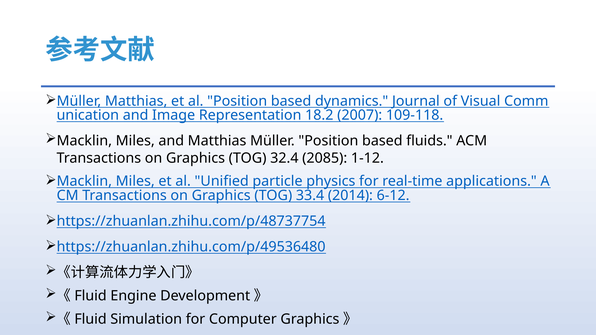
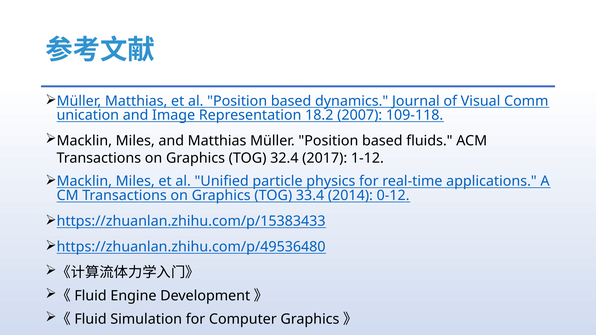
2085: 2085 -> 2017 (325, 158)
6-12: 6-12 -> 0-12 (393, 196)
https://zhuanlan.zhihu.com/p/48737754: https://zhuanlan.zhihu.com/p/48737754 -> https://zhuanlan.zhihu.com/p/15383433 (191, 221)
